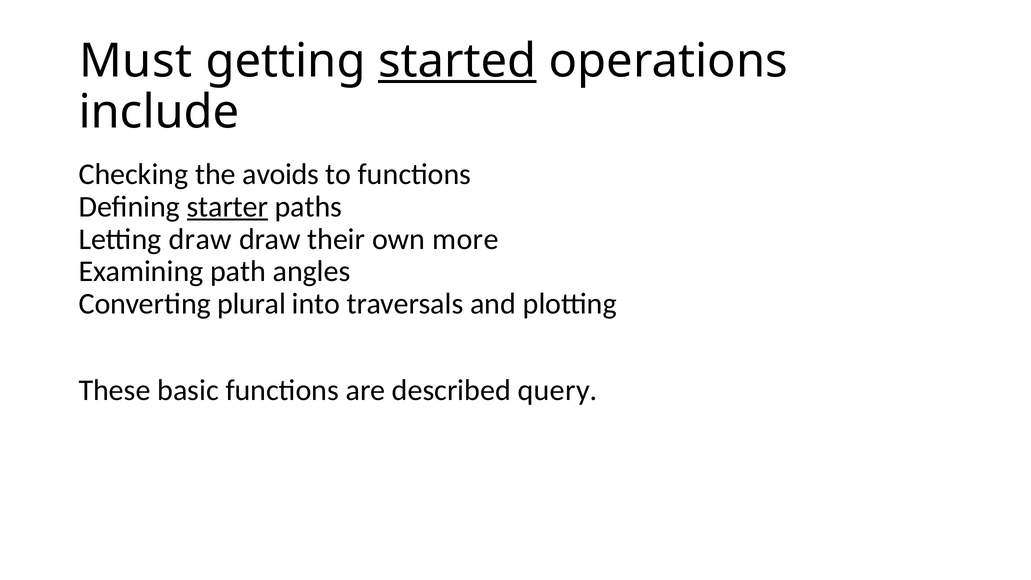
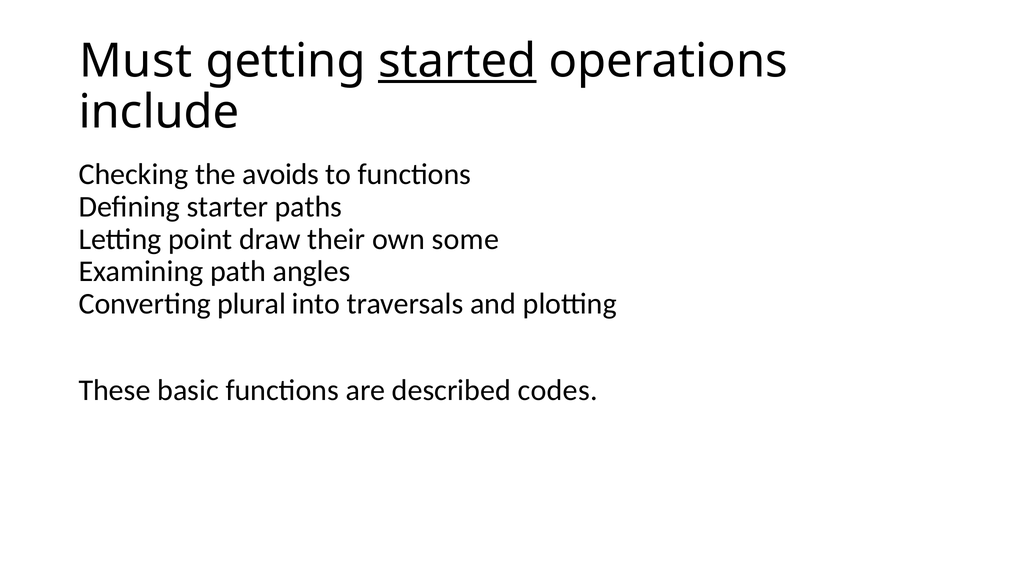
starter underline: present -> none (227, 207)
Letting draw: draw -> point (200, 239)
more: more -> some (465, 239)
query: query -> codes (558, 390)
